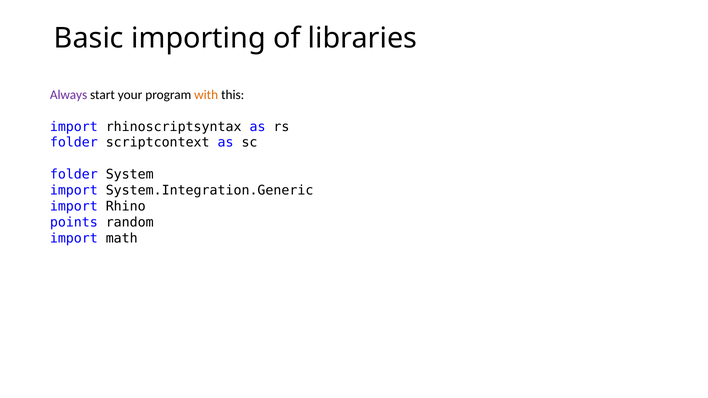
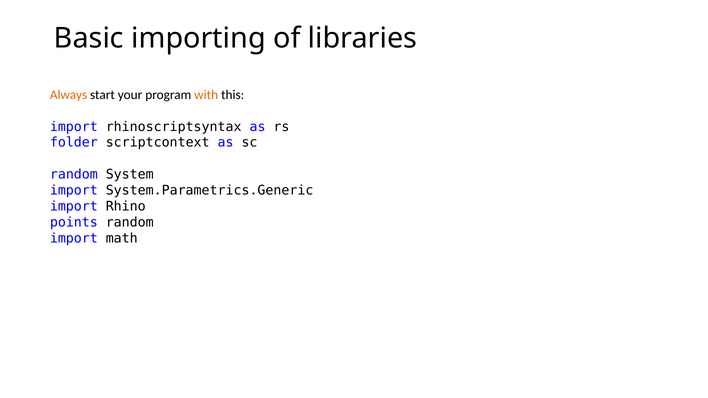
Always colour: purple -> orange (69, 95)
folder: folder -> random (74, 175)
System.Integration.Generic: System.Integration.Generic -> System.Parametrics.Generic (210, 190)
